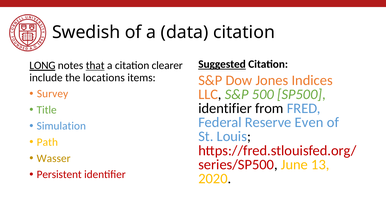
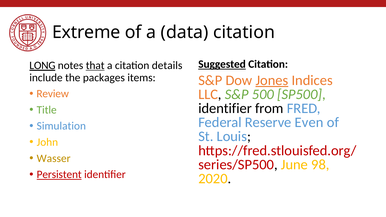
Swedish: Swedish -> Extreme (86, 32)
clearer: clearer -> details (167, 65)
locations: locations -> packages (104, 78)
Jones underline: none -> present (272, 80)
Survey: Survey -> Review (53, 94)
Path: Path -> John (47, 142)
13: 13 -> 98 (320, 165)
Persistent underline: none -> present (59, 175)
